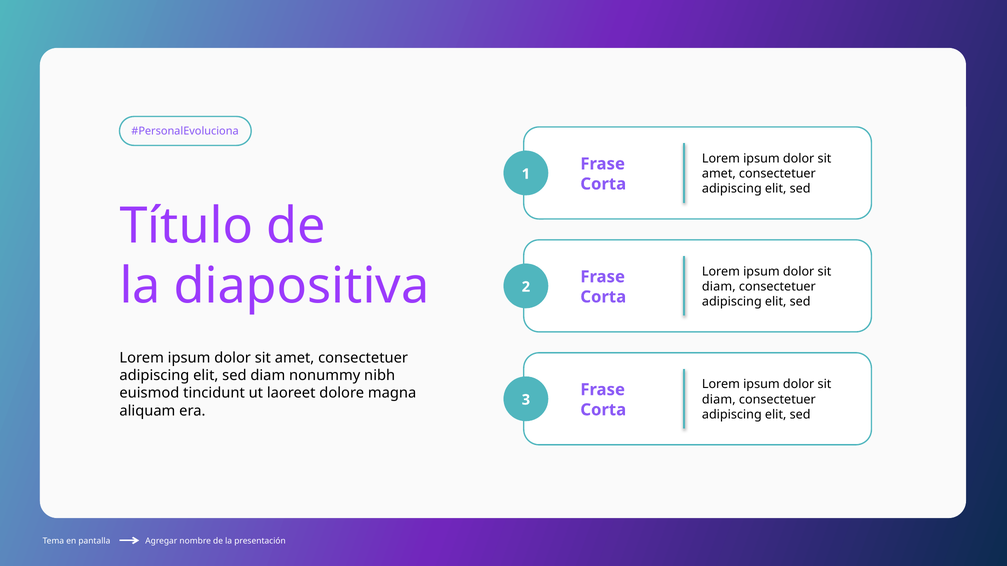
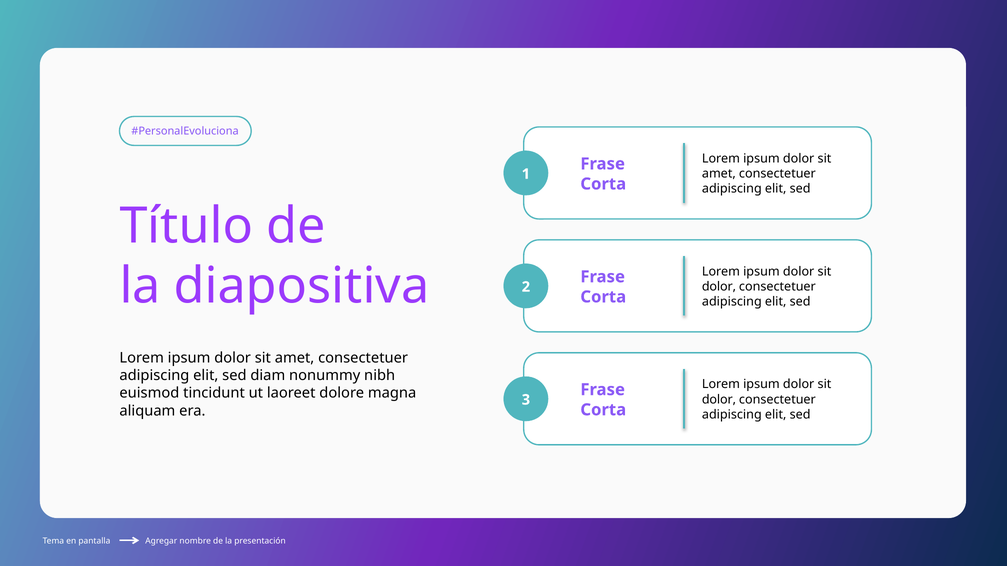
diam: diam -> dolor (719, 287)
diam: diam -> dolor (719, 400)
